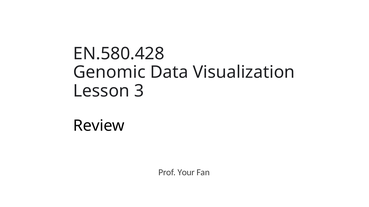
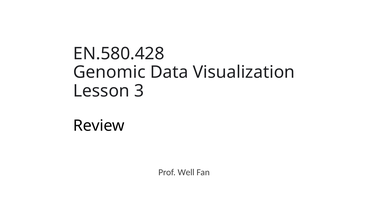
Your: Your -> Well (186, 173)
